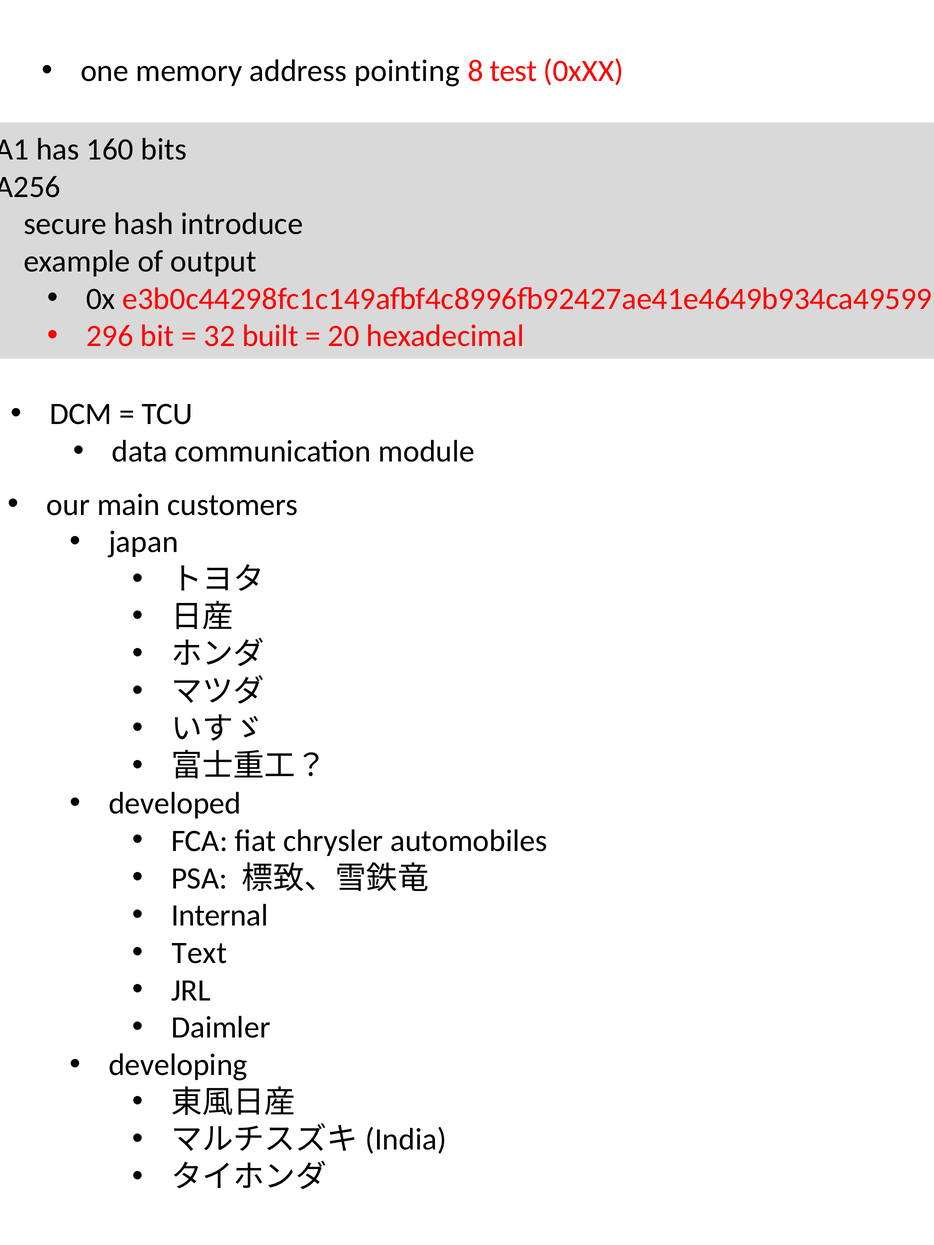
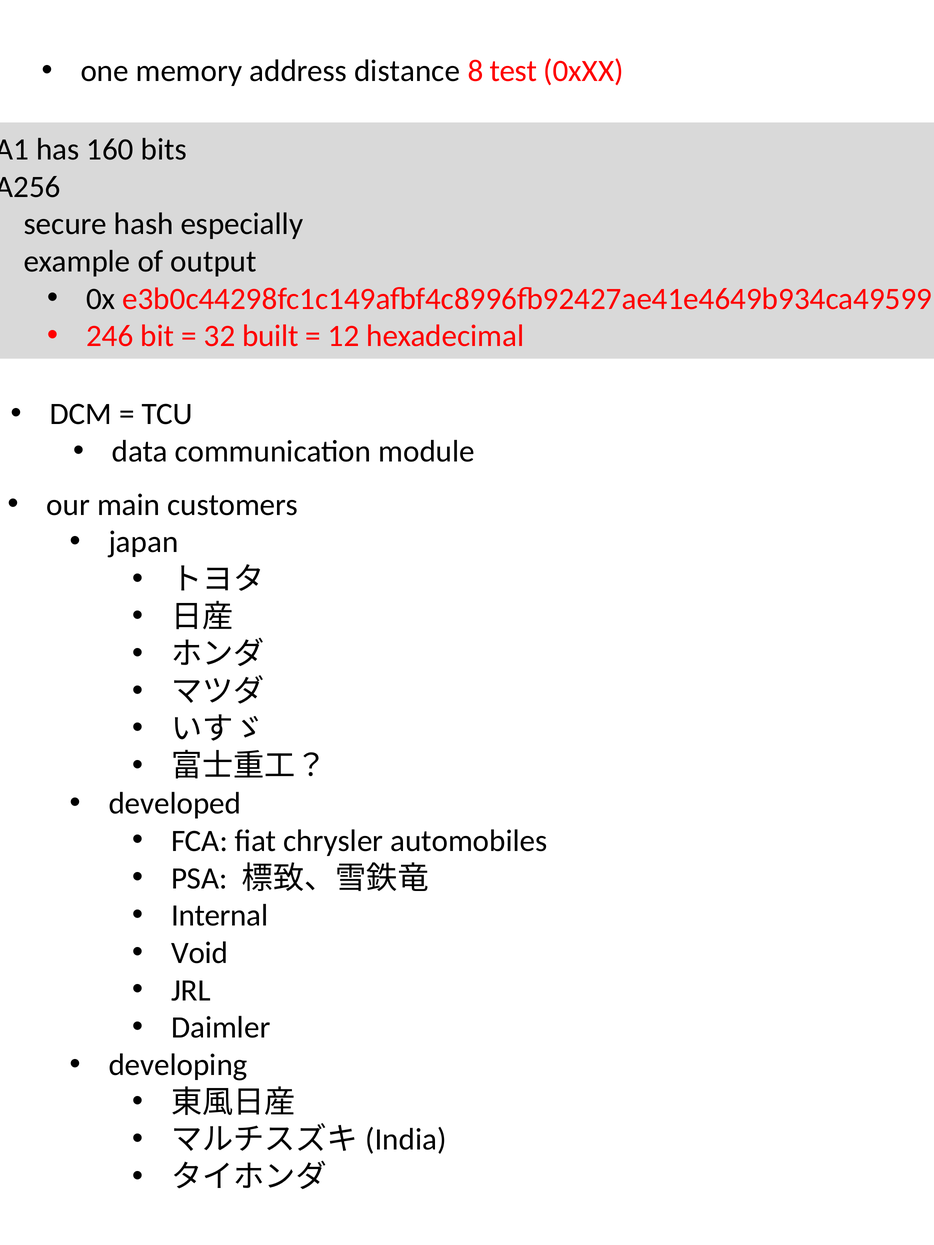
pointing: pointing -> distance (407, 71)
introduce: introduce -> especially (242, 224)
296: 296 -> 246 (110, 336)
20: 20 -> 12 (344, 336)
Text: Text -> Void (200, 953)
